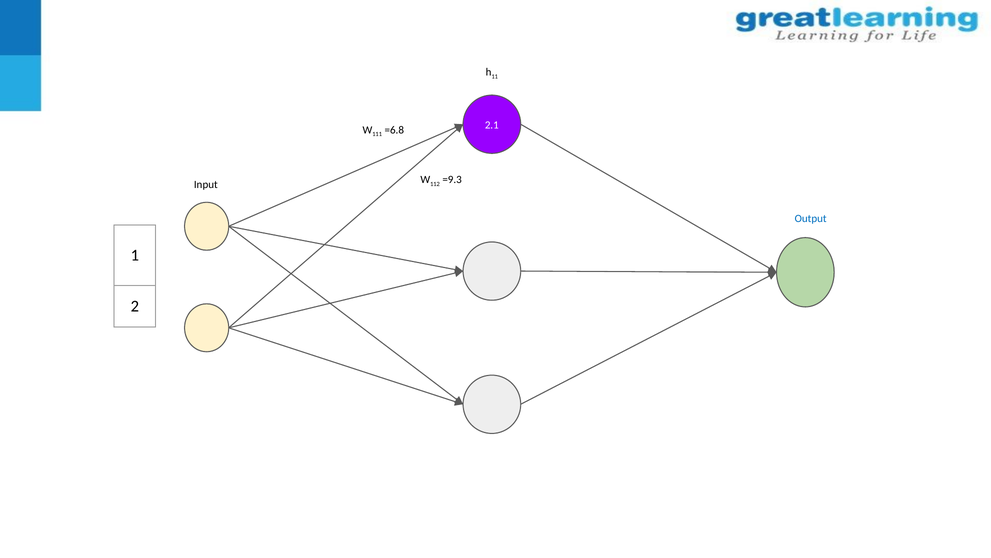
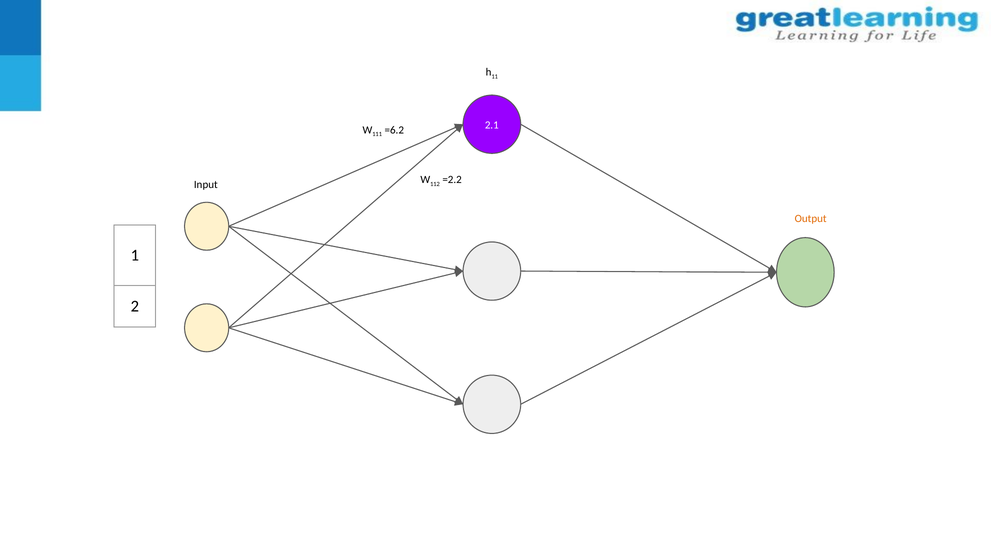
=6.8: =6.8 -> =6.2 (394, 130)
=9.3: =9.3 -> =2.2 (452, 179)
Output colour: blue -> orange (811, 218)
